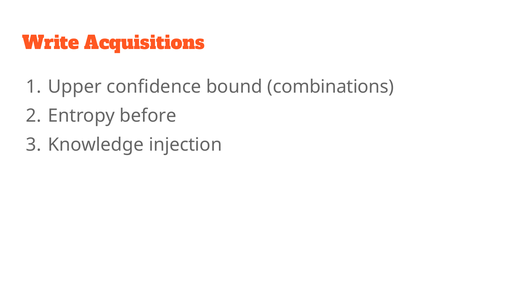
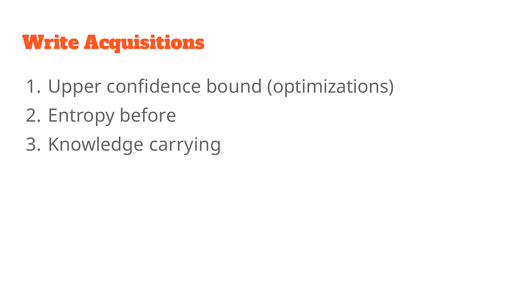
combinations: combinations -> optimizations (331, 87)
injection: injection -> carrying (185, 144)
